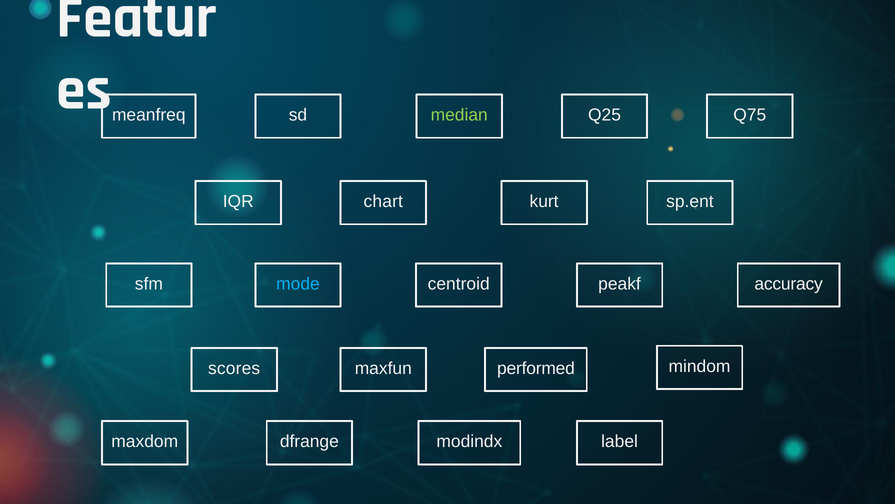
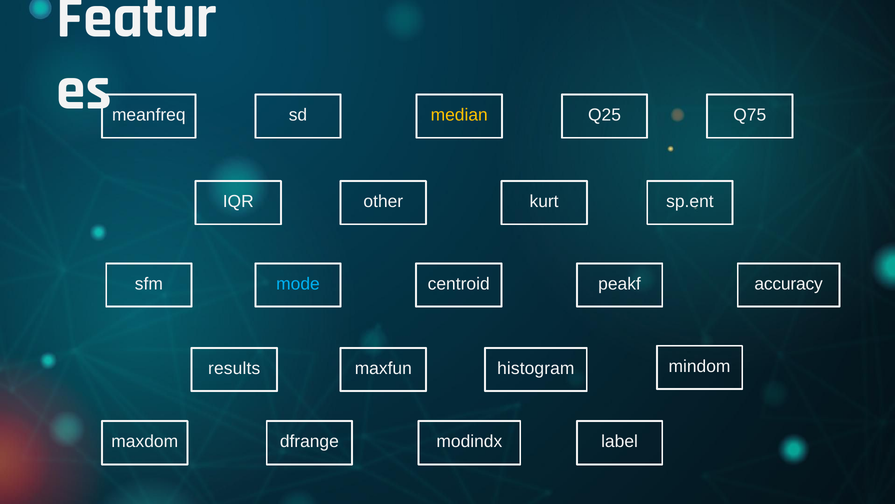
median colour: light green -> yellow (459, 115)
chart: chart -> other (383, 201)
scores: scores -> results (234, 368)
performed: performed -> histogram (536, 368)
